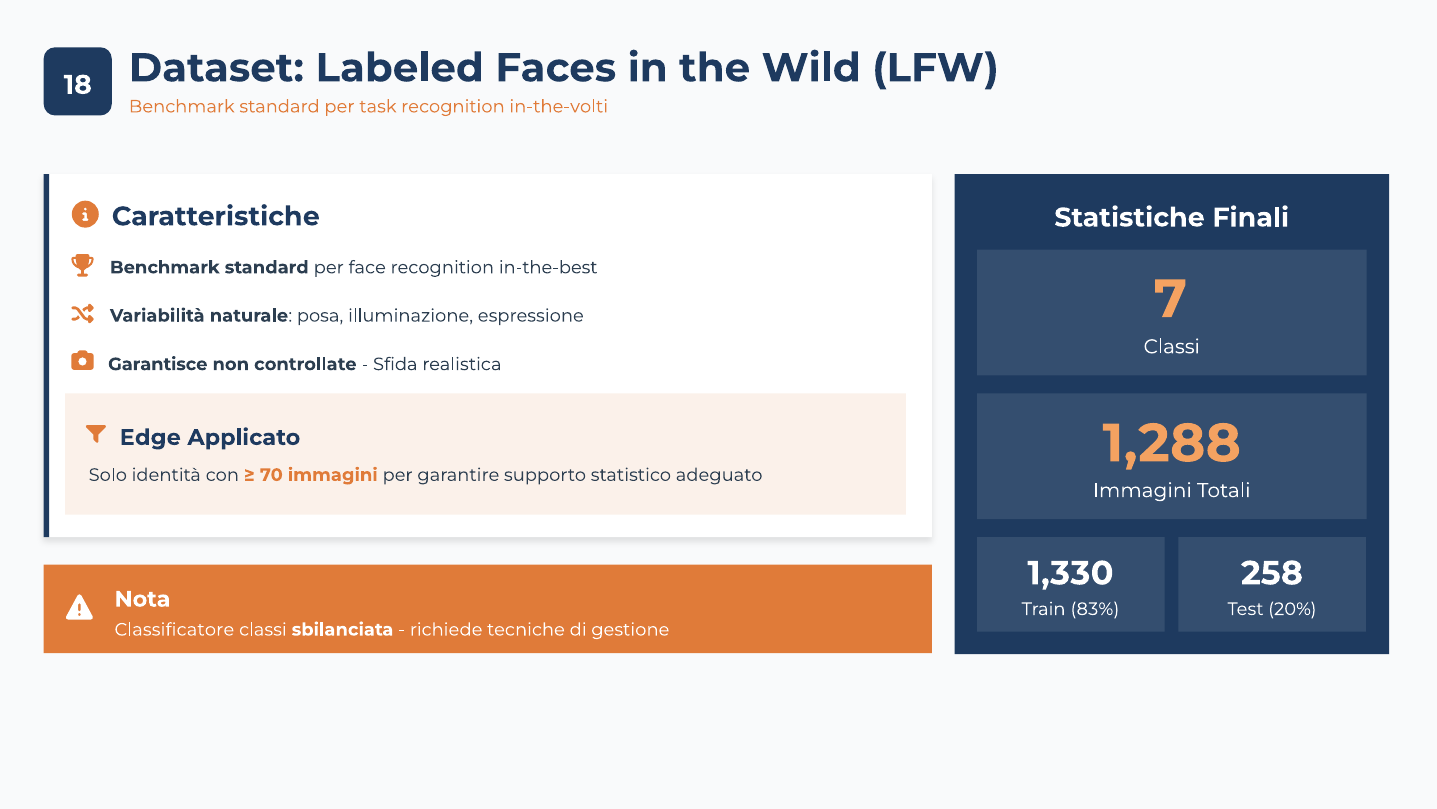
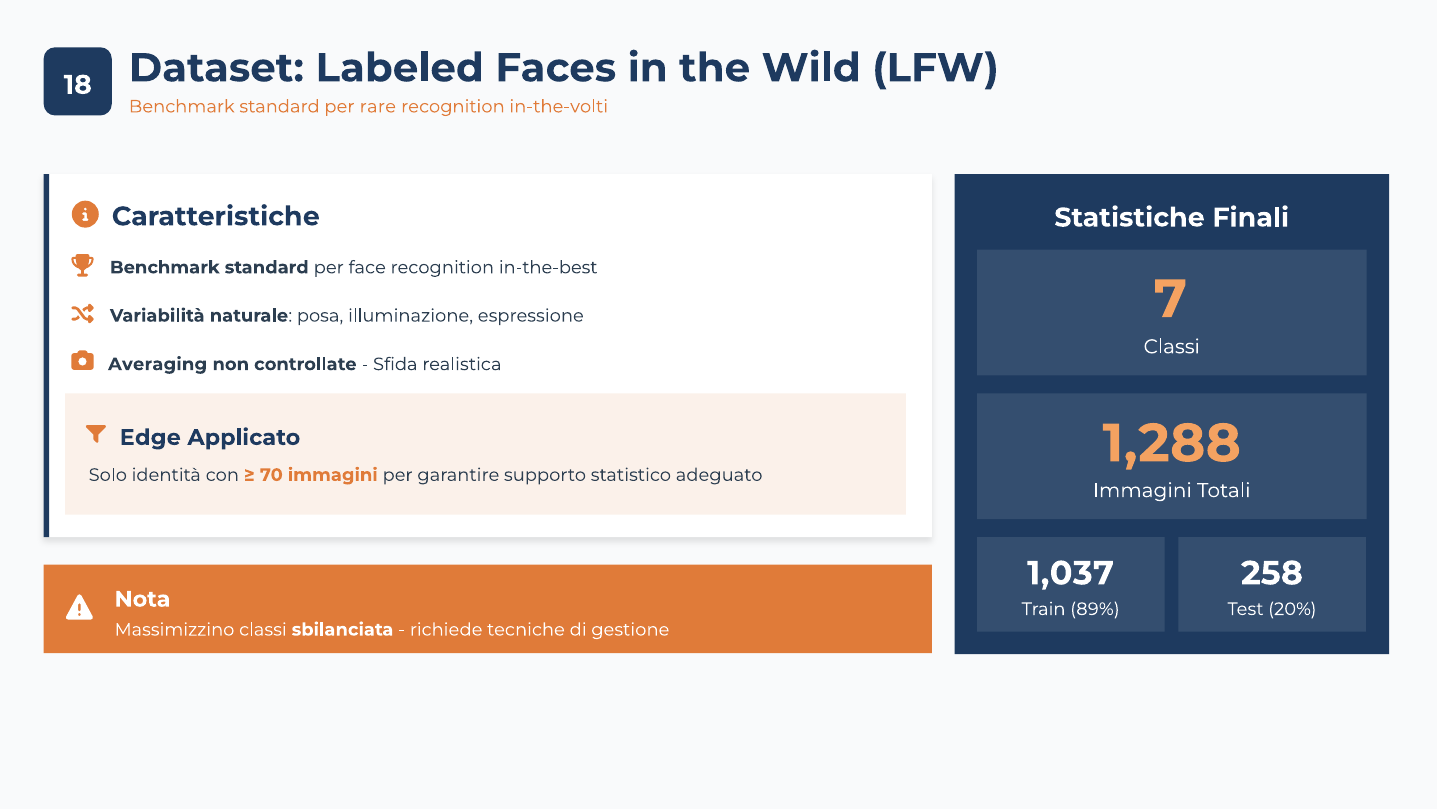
task: task -> rare (378, 106)
Garantisce: Garantisce -> Averaging (158, 364)
1,330: 1,330 -> 1,037 (1071, 573)
83%: 83% -> 89% (1095, 609)
Classificatore: Classificatore -> Massimizzino (174, 629)
